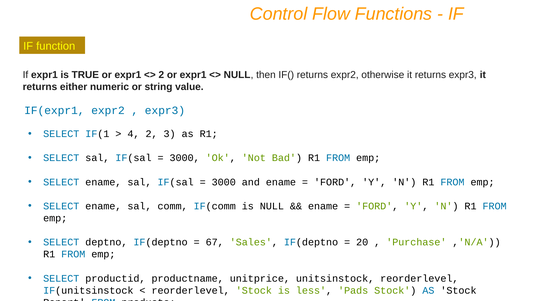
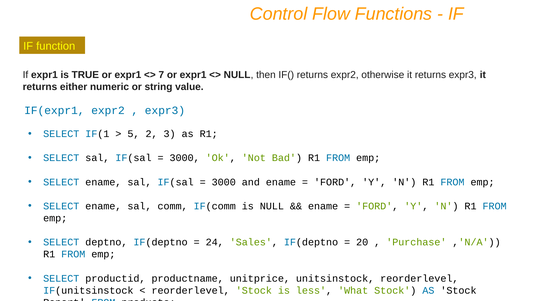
2: 2 -> 7 (161, 75)
4: 4 -> 5 (133, 134)
67: 67 -> 24 (215, 242)
Pads: Pads -> What (353, 290)
